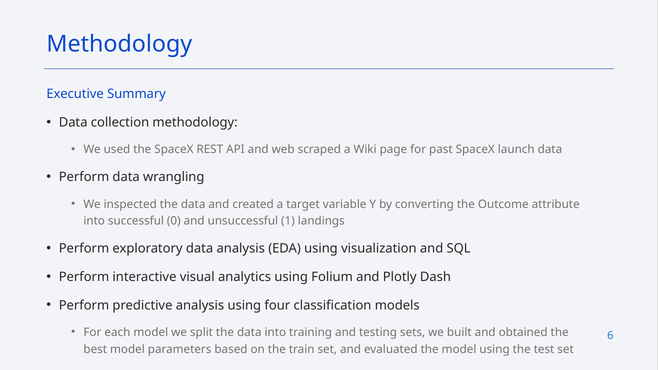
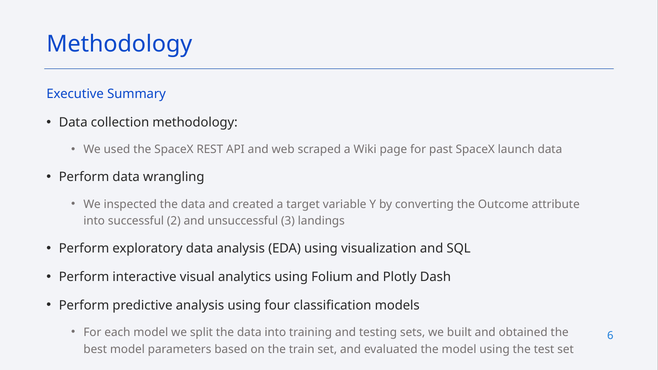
0: 0 -> 2 (174, 221)
1: 1 -> 3 (288, 221)
